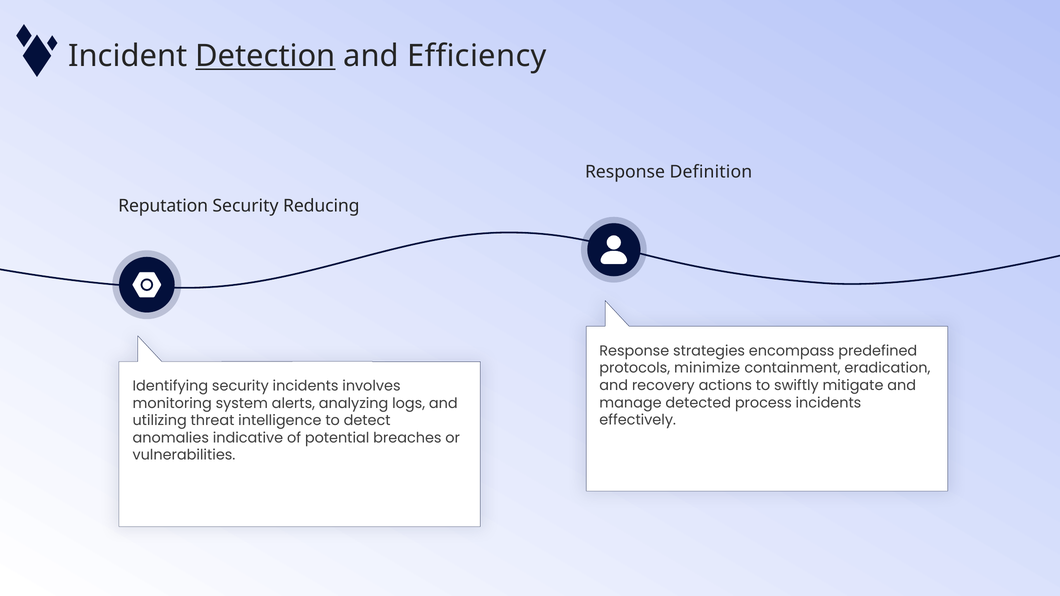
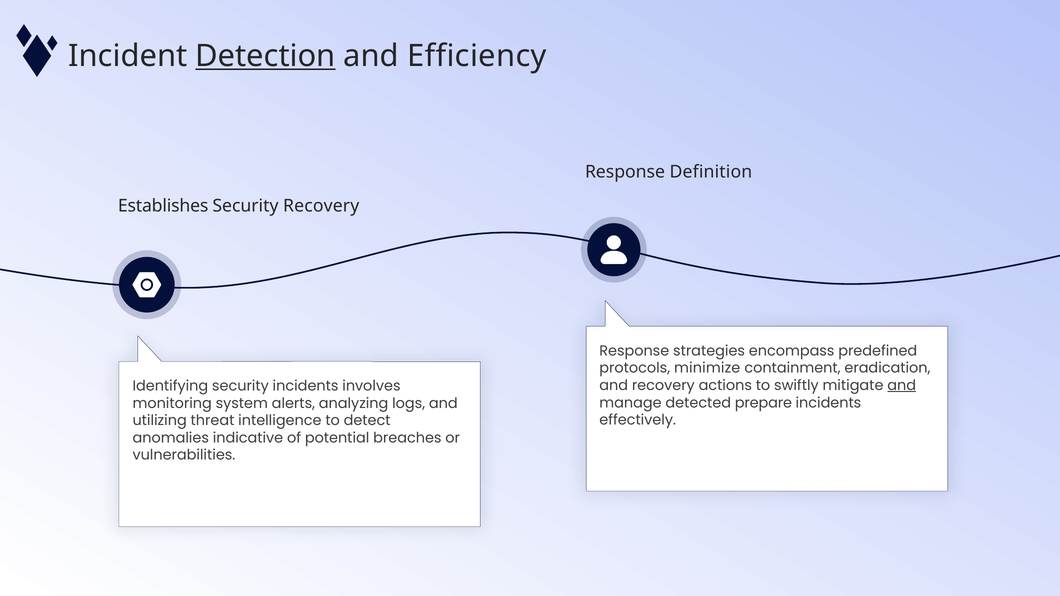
Reputation: Reputation -> Establishes (163, 206)
Security Reducing: Reducing -> Recovery (321, 206)
and underline: none -> present (902, 386)
process: process -> prepare (763, 403)
